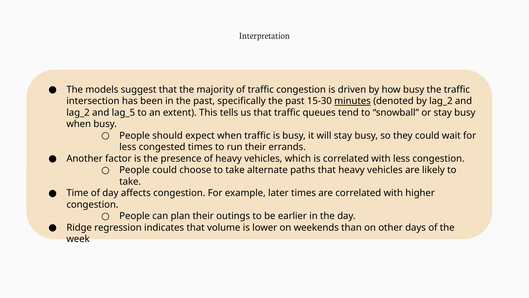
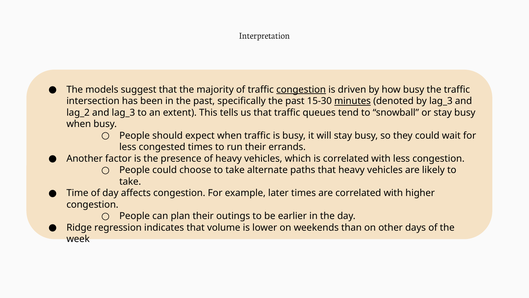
congestion underline: none -> present (301, 89)
by lag_2: lag_2 -> lag_3 (441, 101)
and lag_5: lag_5 -> lag_3 (123, 112)
